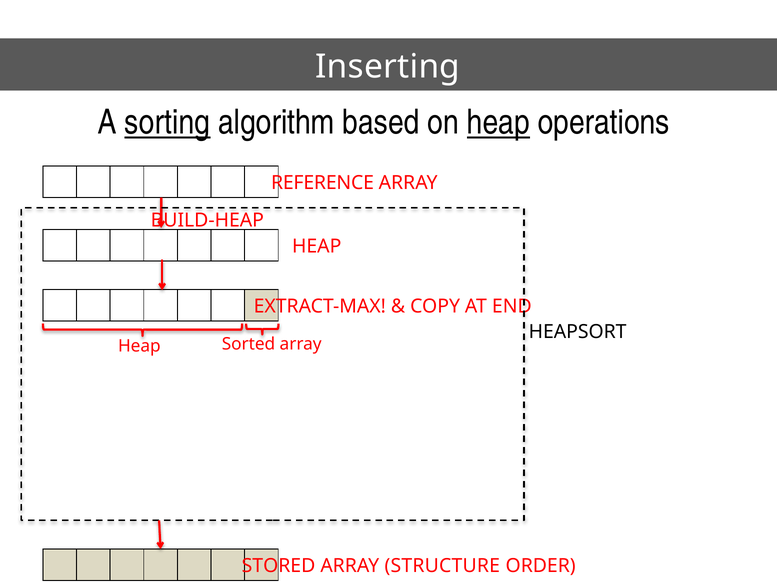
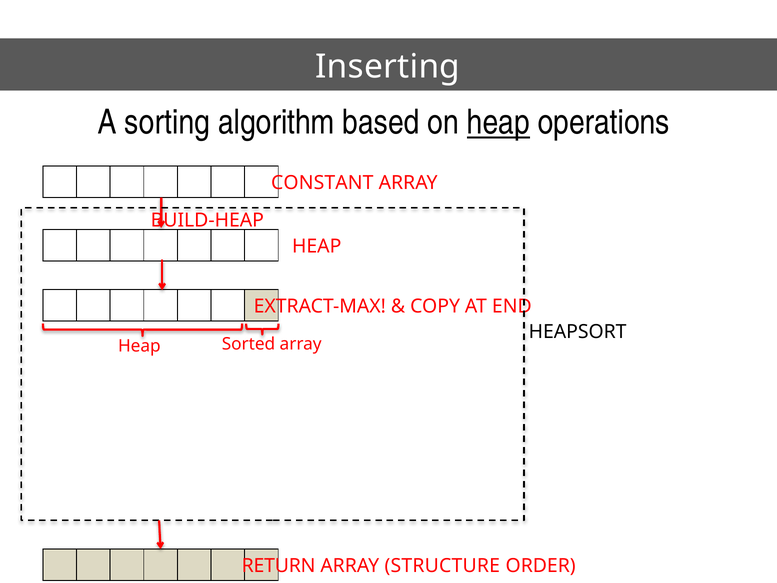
sorting underline: present -> none (167, 122)
REFERENCE: REFERENCE -> CONSTANT (322, 183)
STORED: STORED -> RETURN (279, 566)
